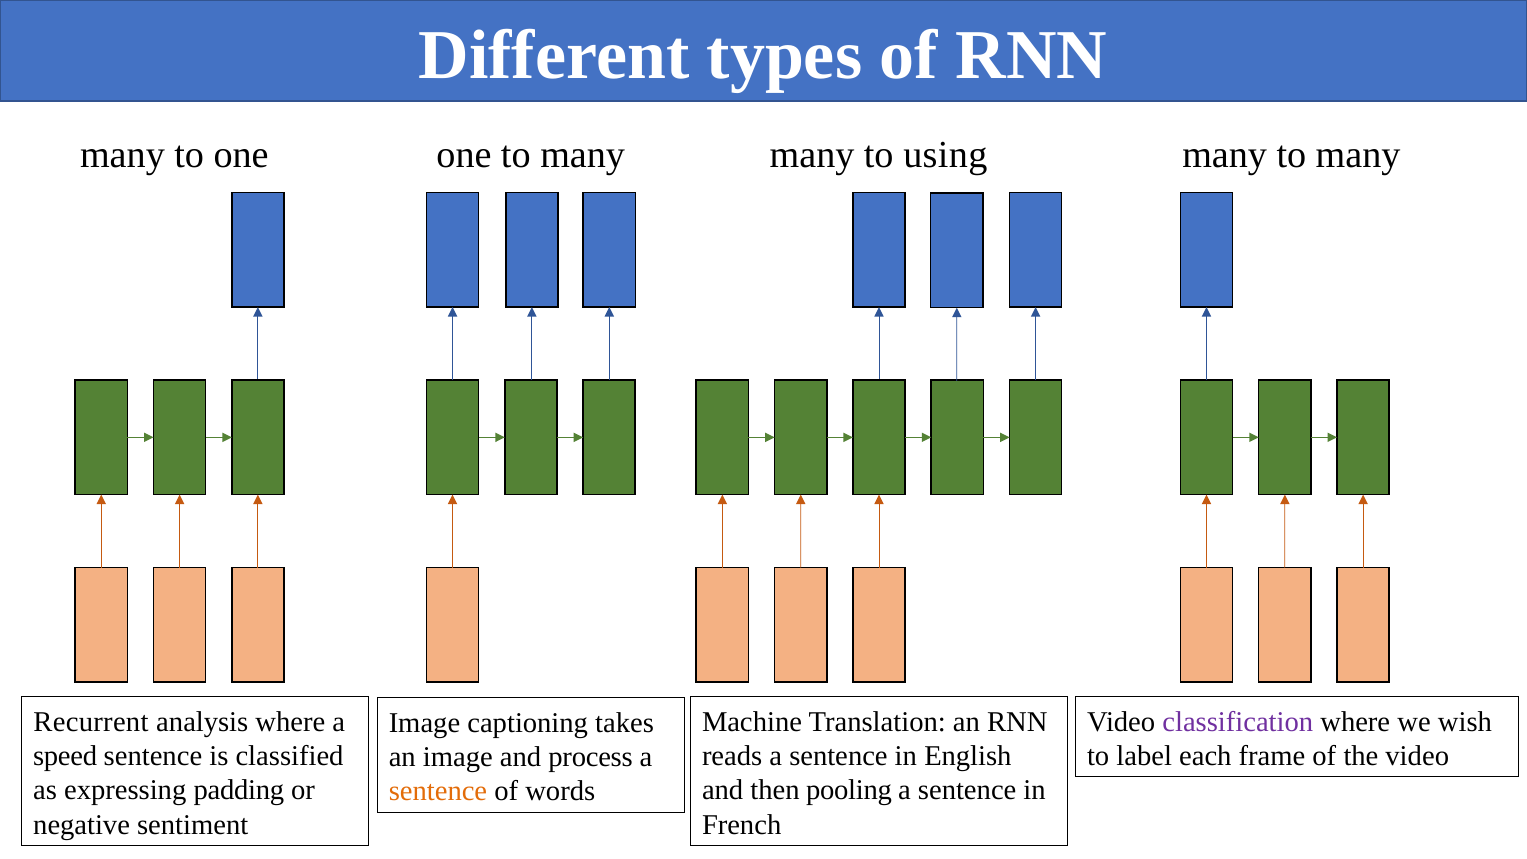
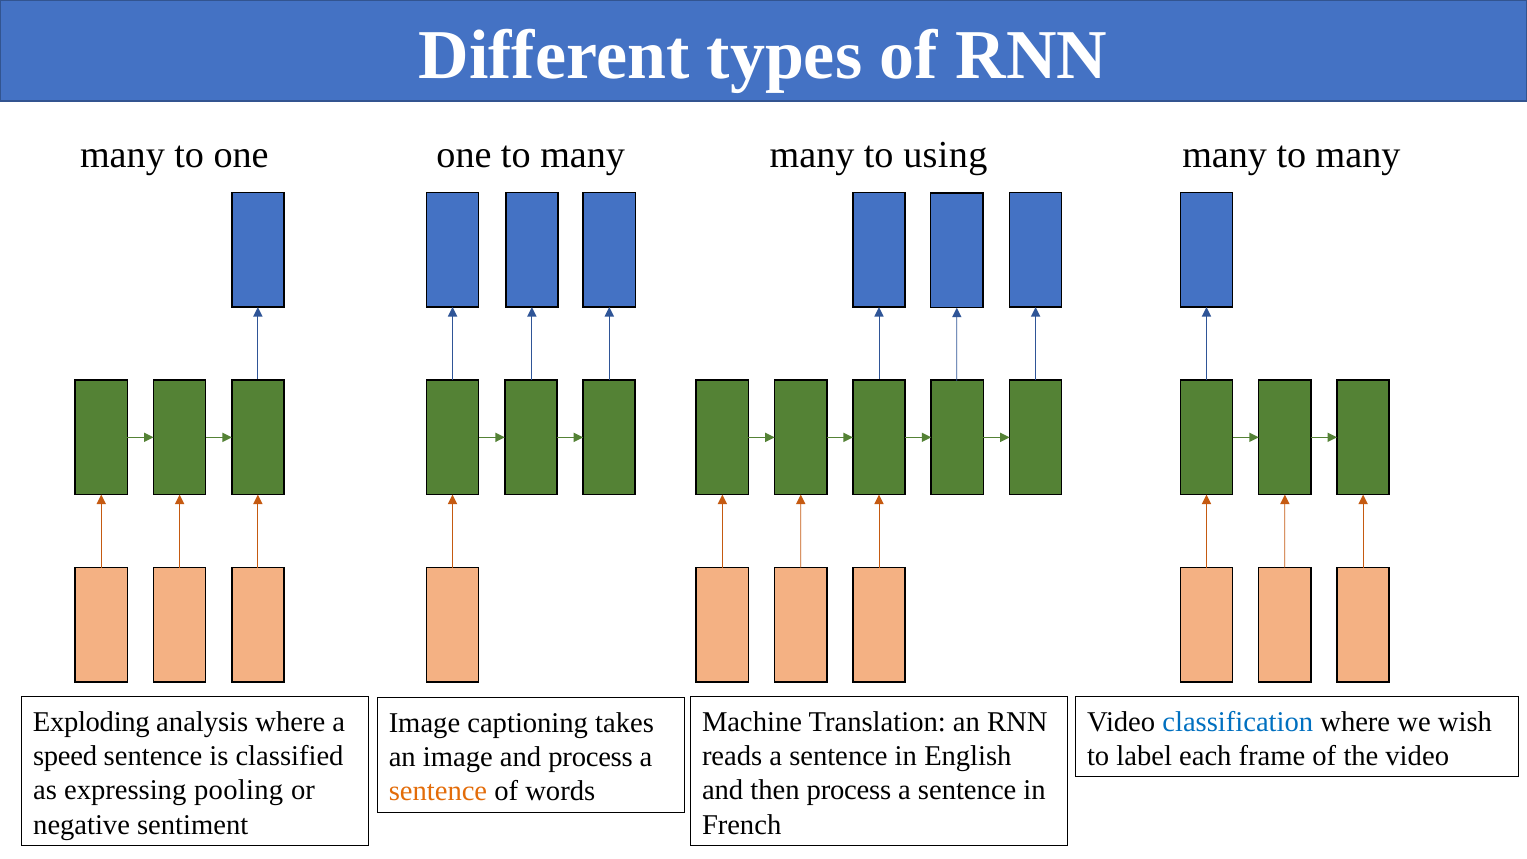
Recurrent: Recurrent -> Exploding (91, 722)
classification colour: purple -> blue (1238, 722)
padding: padding -> pooling (239, 790)
then pooling: pooling -> process (849, 790)
